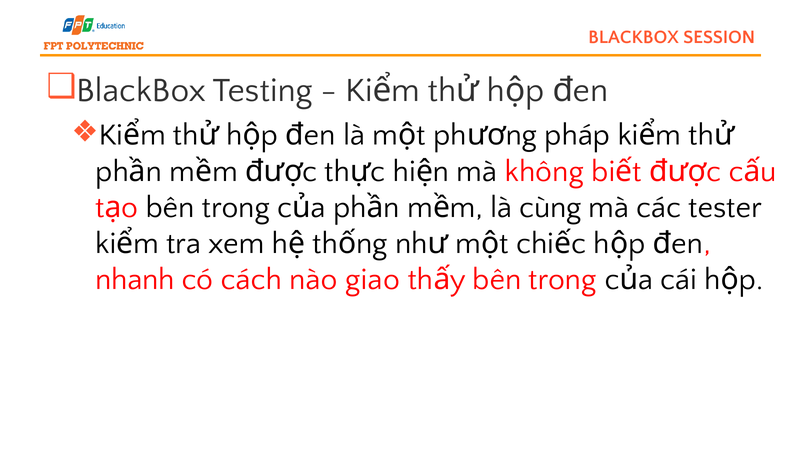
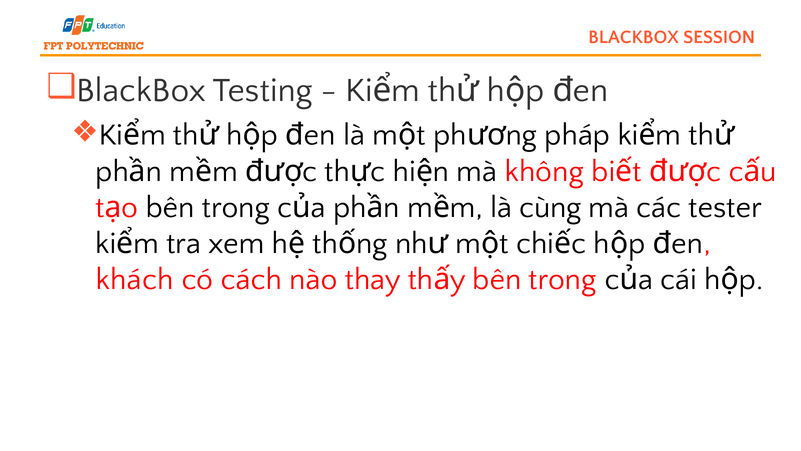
nhanh: nhanh -> khách (135, 279)
giao: giao -> thay (373, 279)
